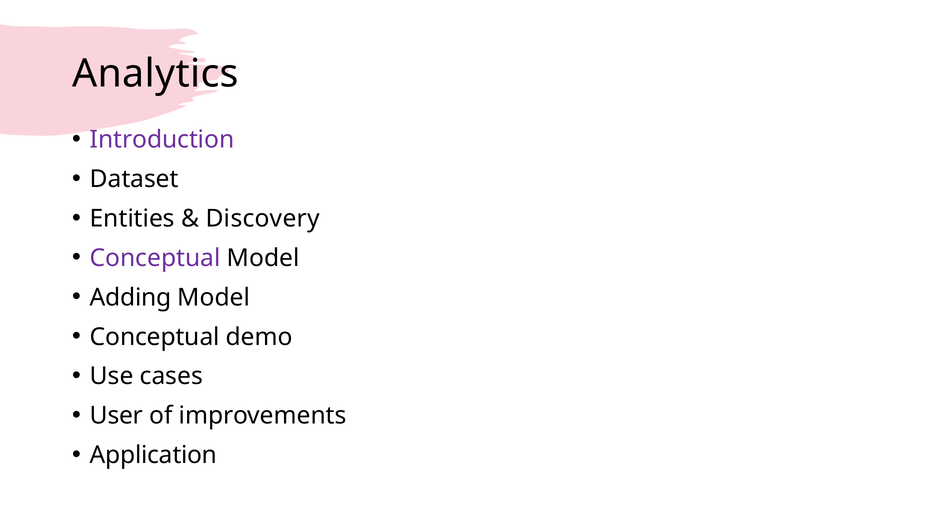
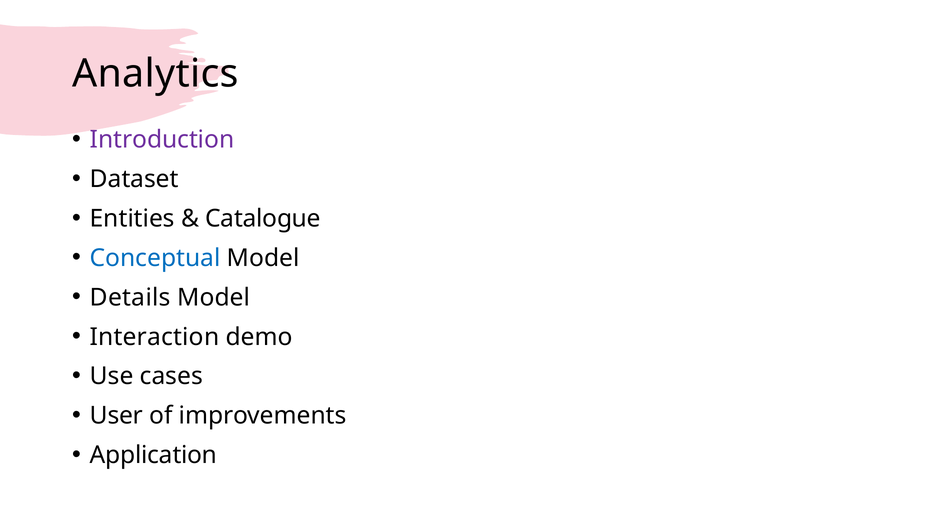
Discovery: Discovery -> Catalogue (263, 219)
Conceptual colour: purple -> blue (155, 258)
Adding: Adding -> Details (130, 298)
Conceptual: Conceptual -> Interaction (155, 337)
